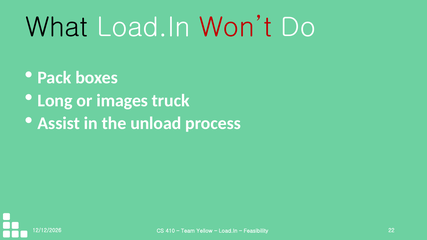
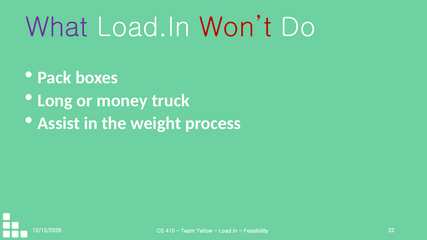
What colour: black -> purple (57, 27)
images: images -> money (122, 101)
unload: unload -> weight (156, 123)
